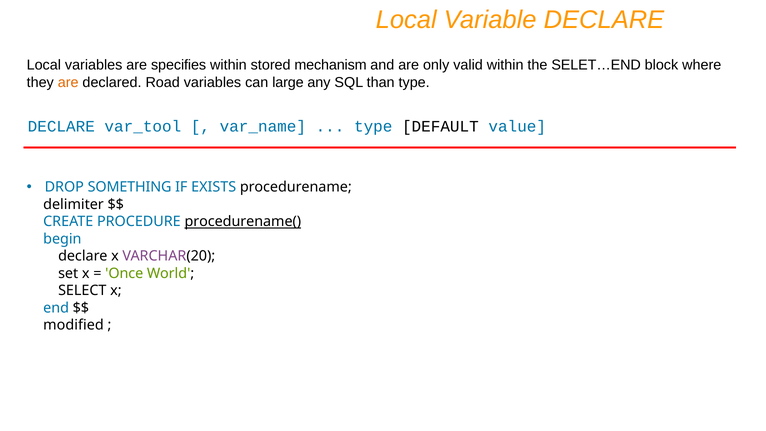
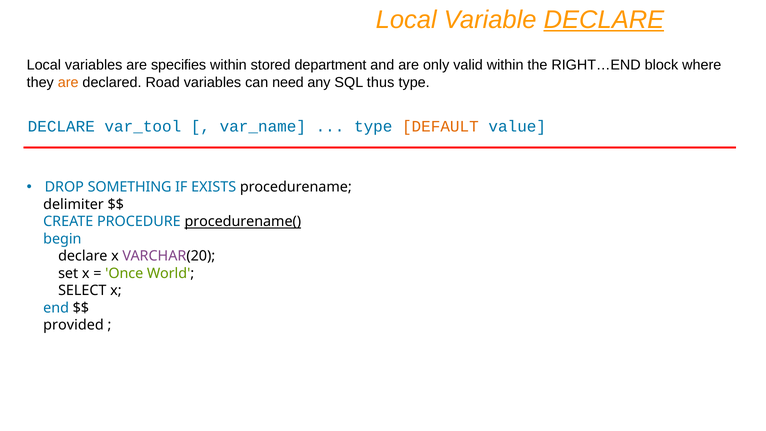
DECLARE underline: none -> present (604, 20)
mechanism: mechanism -> department (331, 65)
SELET…END: SELET…END -> RIGHT…END (596, 65)
large: large -> need (288, 82)
than: than -> thus (381, 82)
DEFAULT colour: black -> orange (440, 127)
modified: modified -> provided (73, 325)
